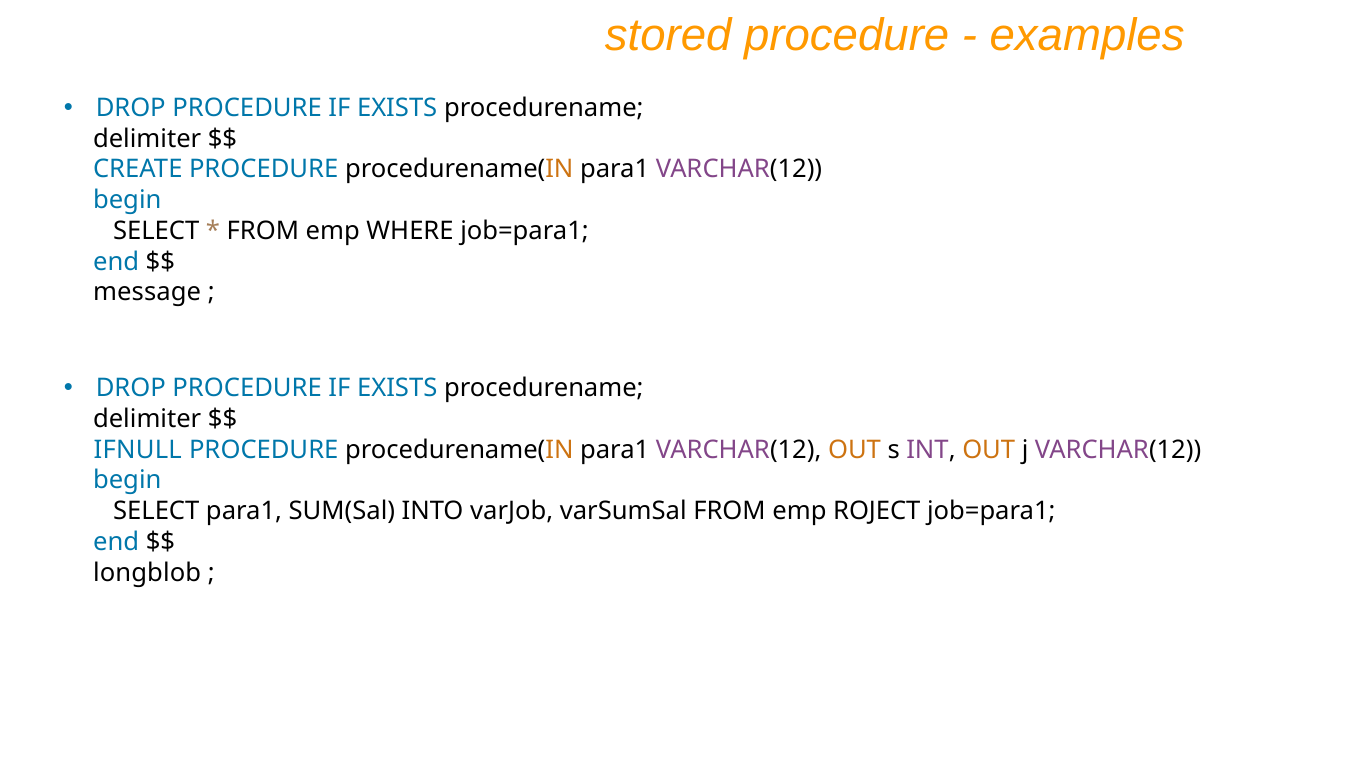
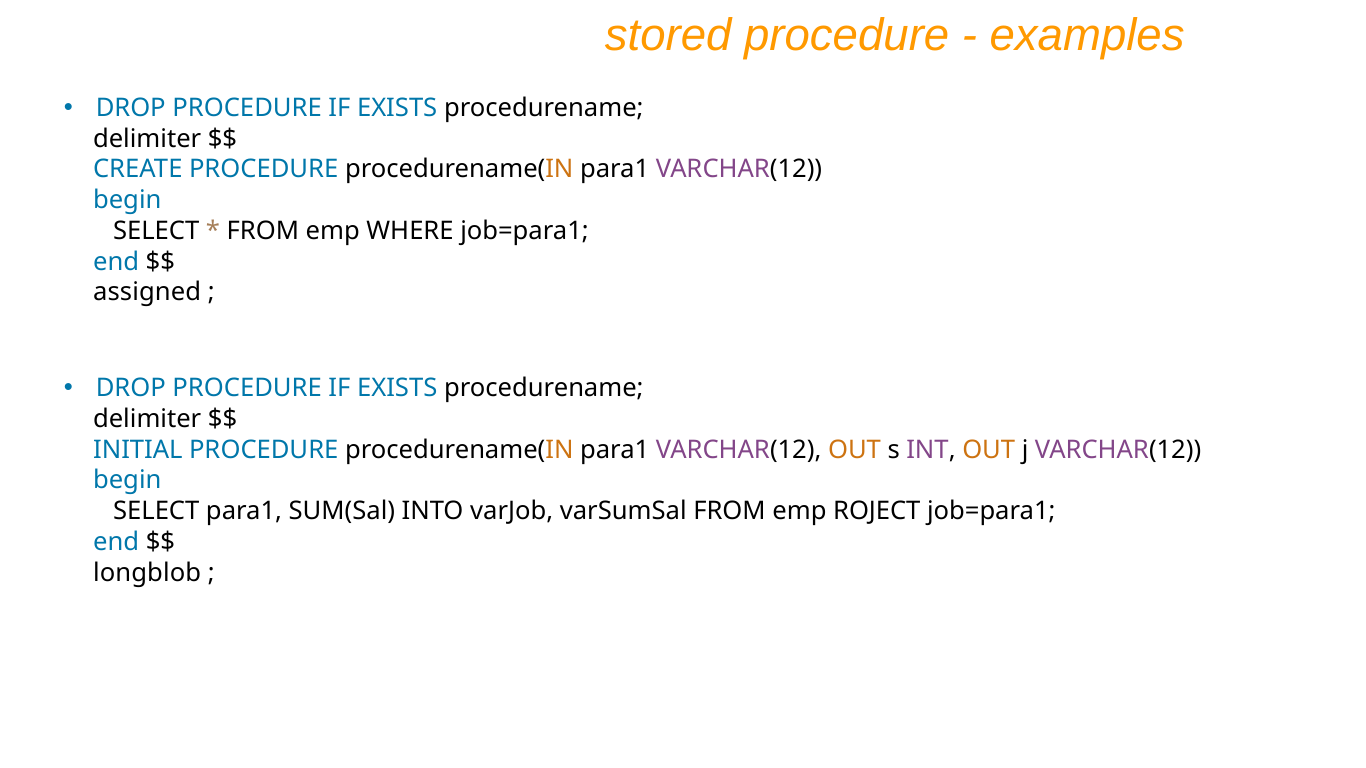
message: message -> assigned (147, 293)
IFNULL: IFNULL -> INITIAL (138, 450)
